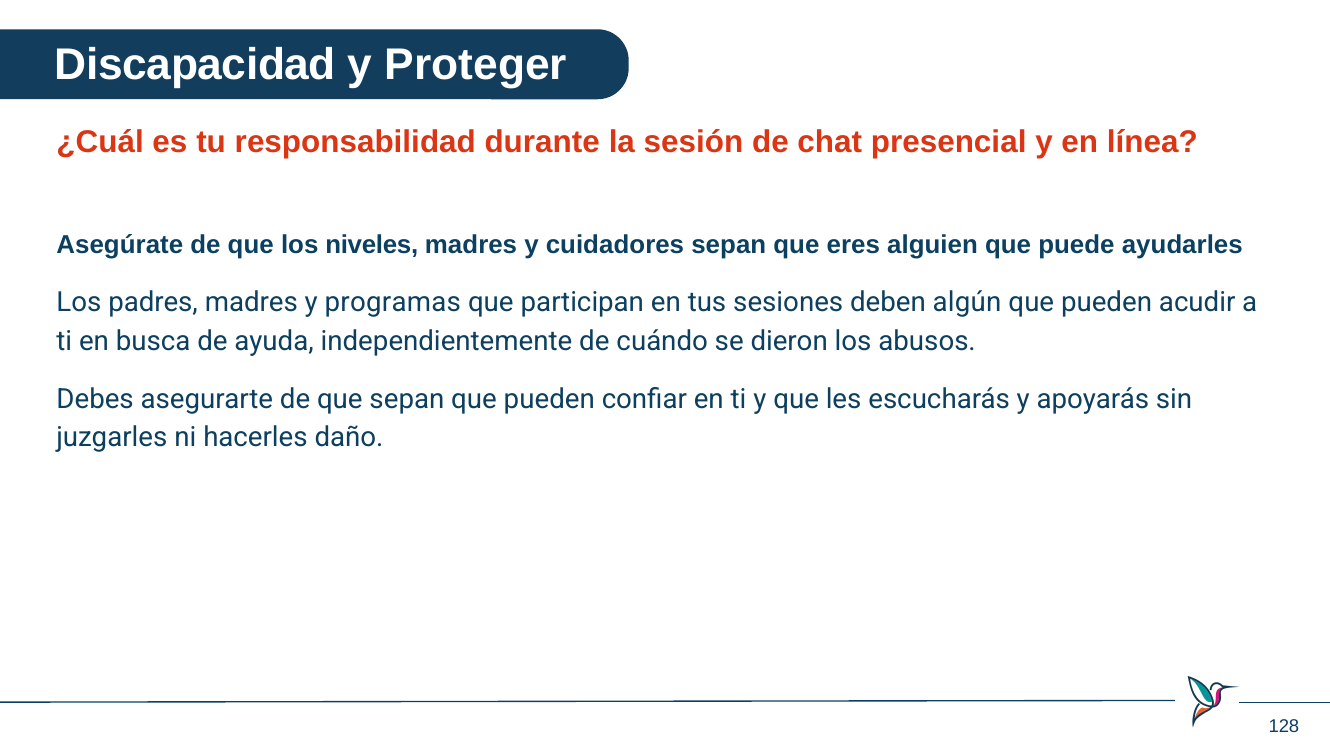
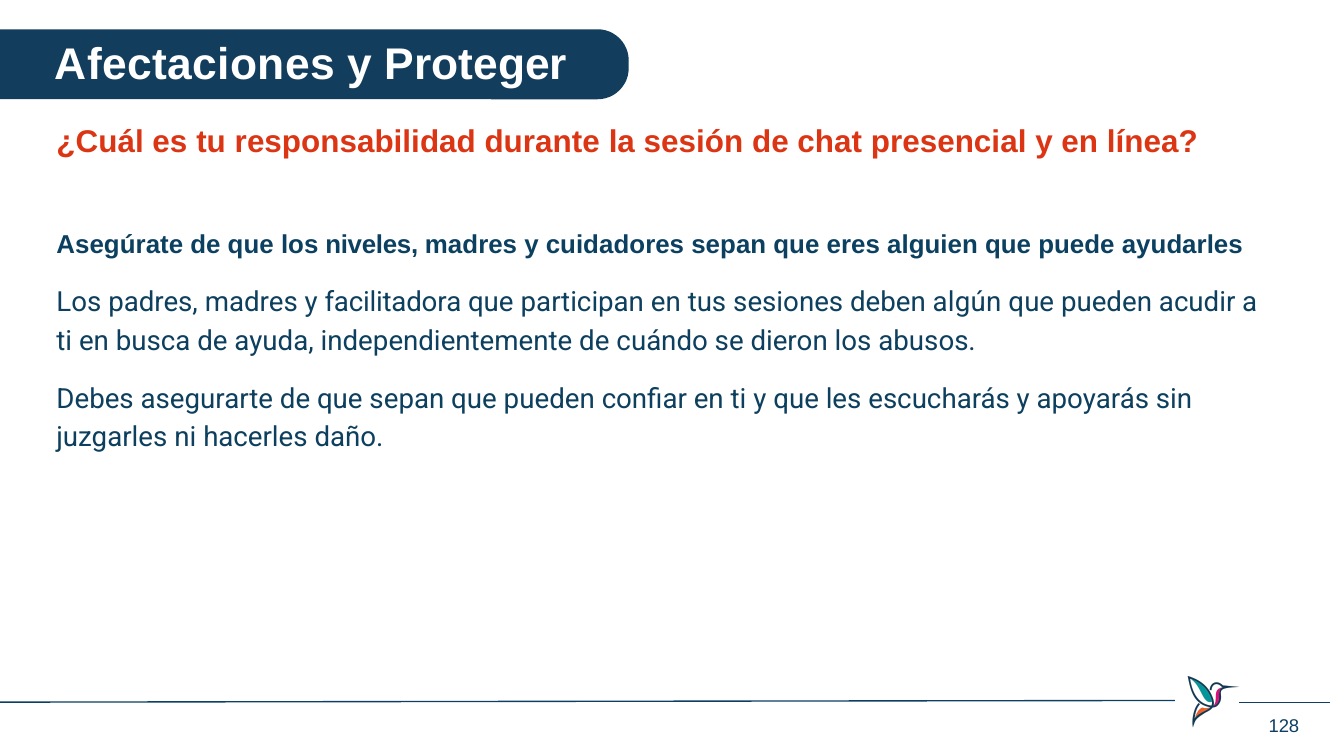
Discapacidad: Discapacidad -> Afectaciones (195, 65)
programas: programas -> facilitadora (393, 303)
